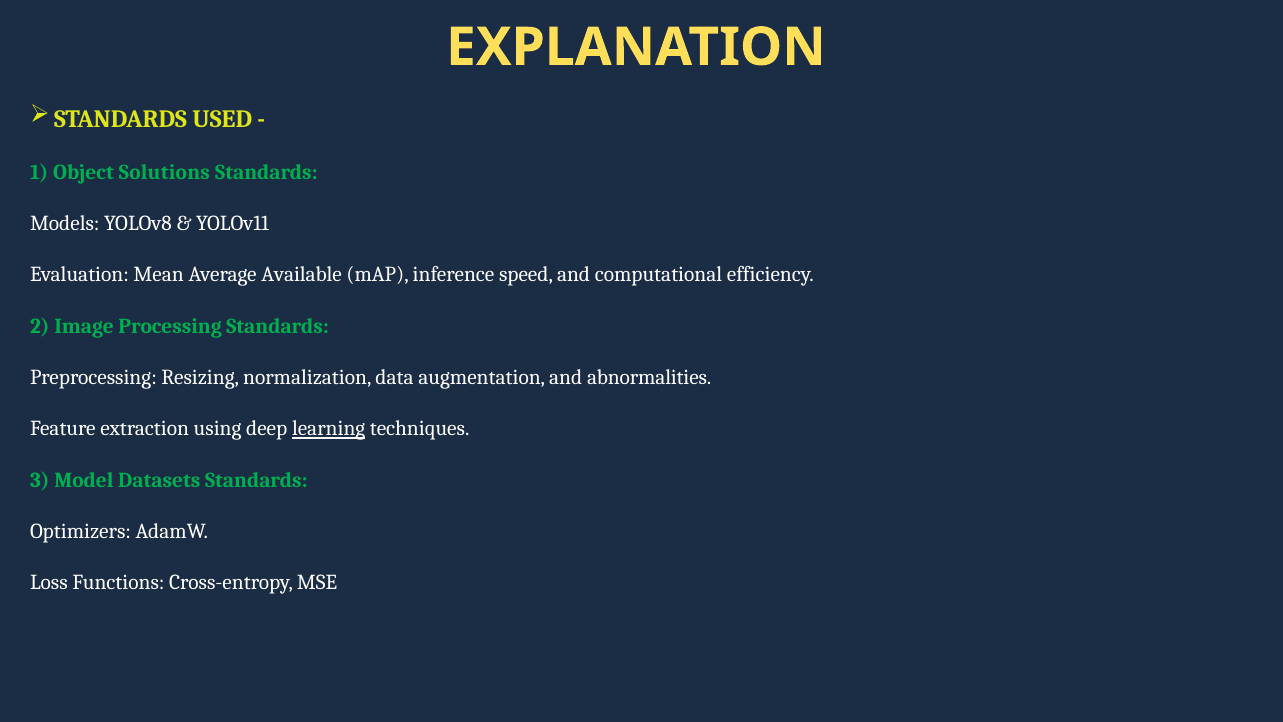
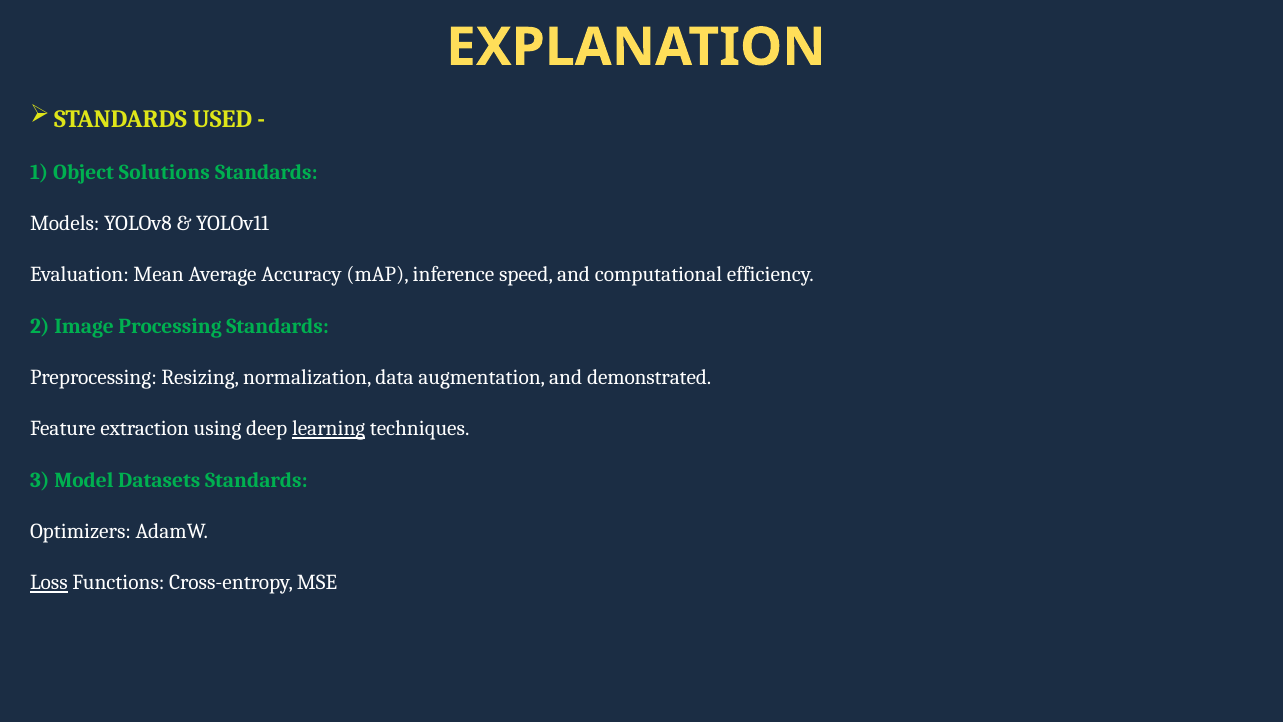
Available: Available -> Accuracy (302, 275)
abnormalities: abnormalities -> demonstrated (649, 377)
Loss underline: none -> present (49, 583)
